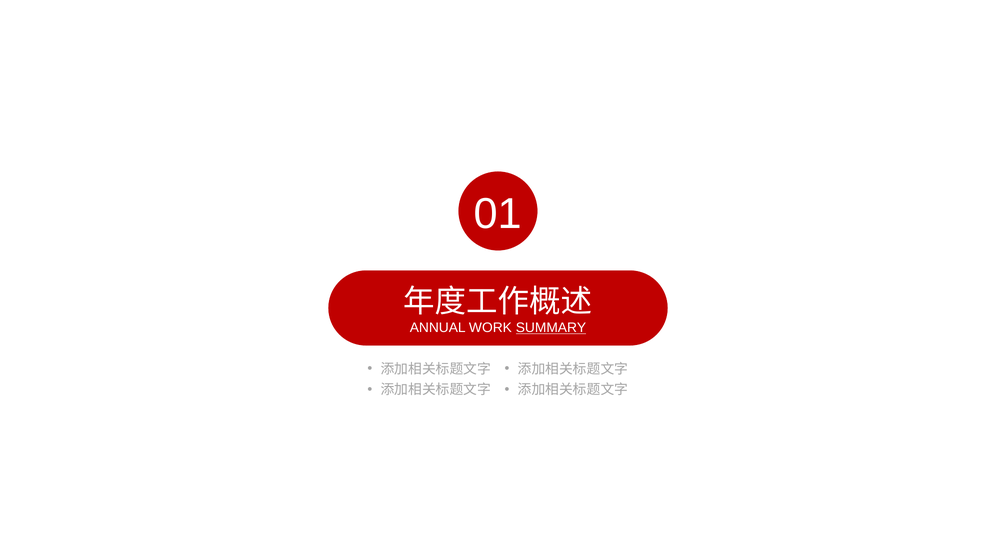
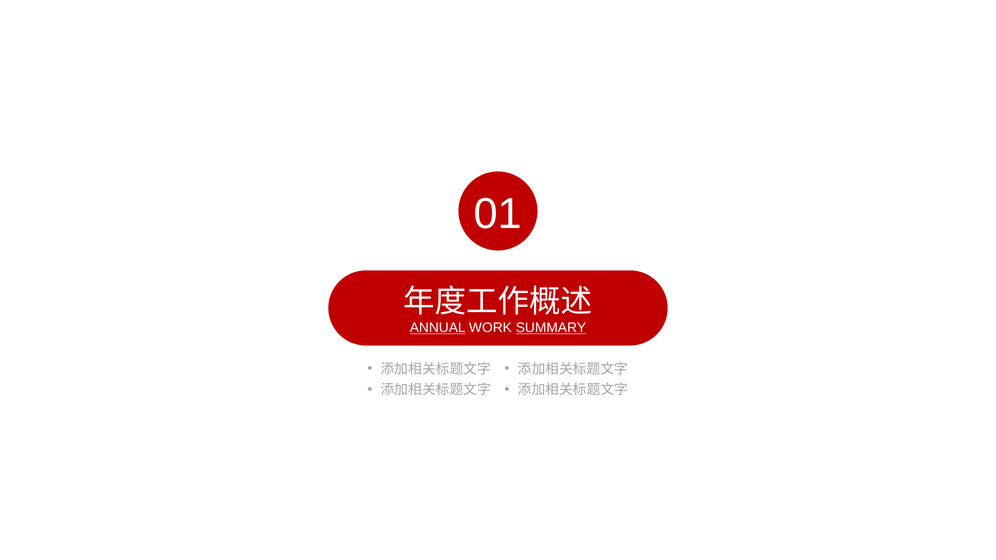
ANNUAL underline: none -> present (438, 328)
